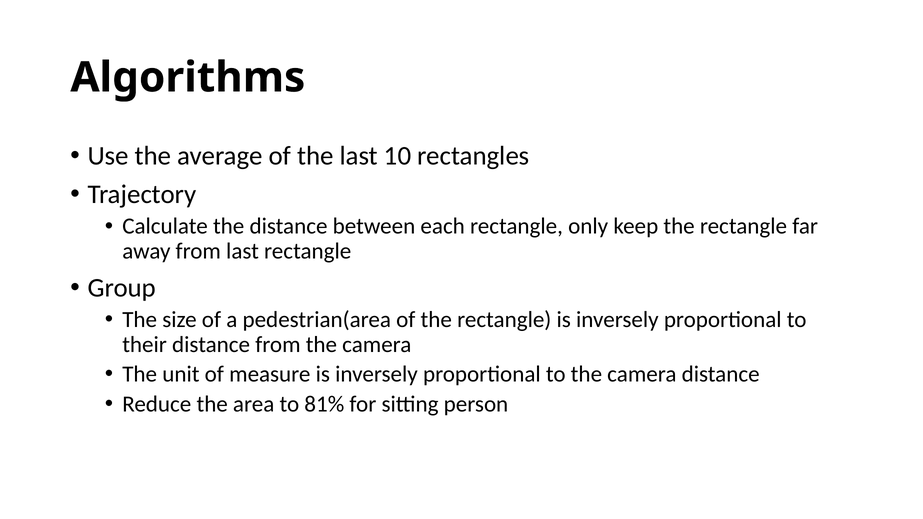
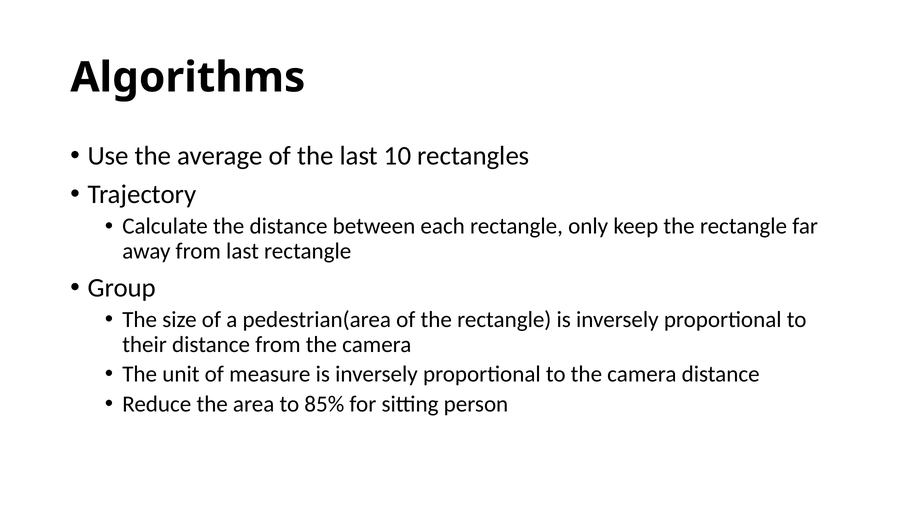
81%: 81% -> 85% (324, 404)
